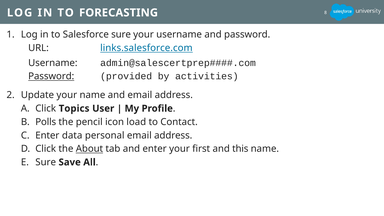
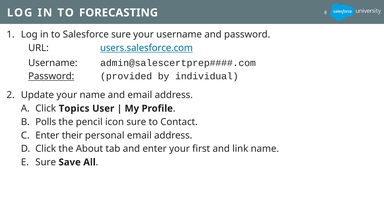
links.salesforce.com: links.salesforce.com -> users.salesforce.com (146, 48)
activities: activities -> individual (207, 76)
icon load: load -> sure (136, 122)
data: data -> their (72, 135)
About underline: present -> none (89, 149)
this: this -> link (240, 149)
